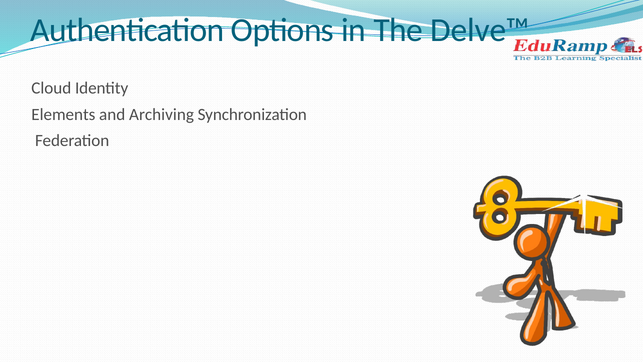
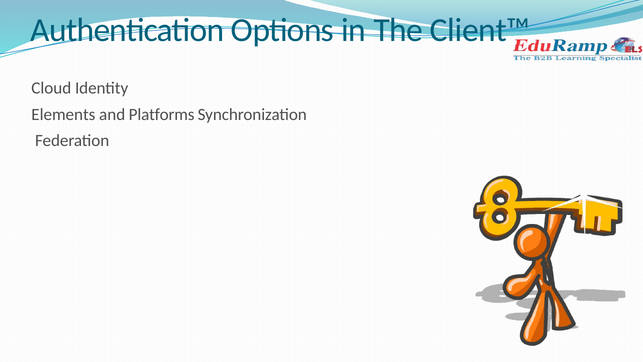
Delve™: Delve™ -> Client™ (480, 30)
Archiving: Archiving -> Platforms (162, 114)
